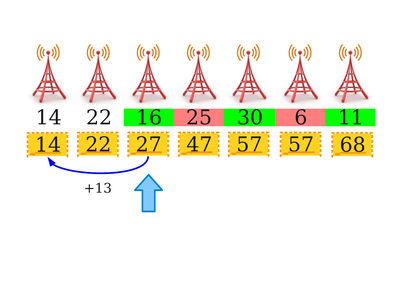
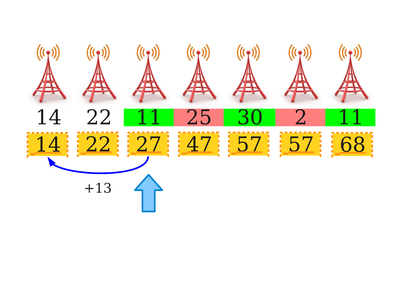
22 16: 16 -> 11 (149, 118)
6: 6 -> 2 (301, 118)
